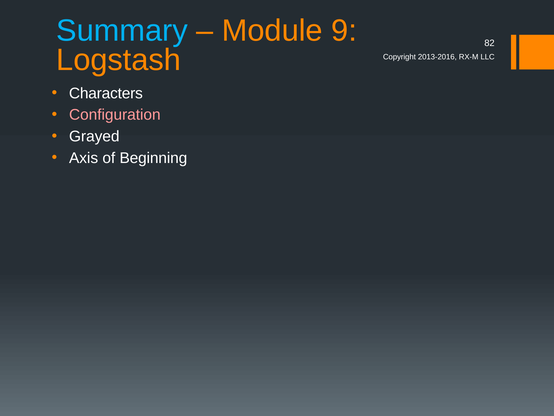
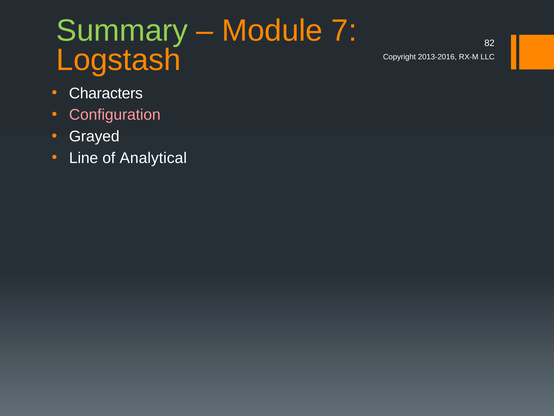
Summary colour: light blue -> light green (122, 31)
9: 9 -> 7 (344, 31)
Axis: Axis -> Line (84, 158)
Beginning: Beginning -> Analytical (153, 158)
